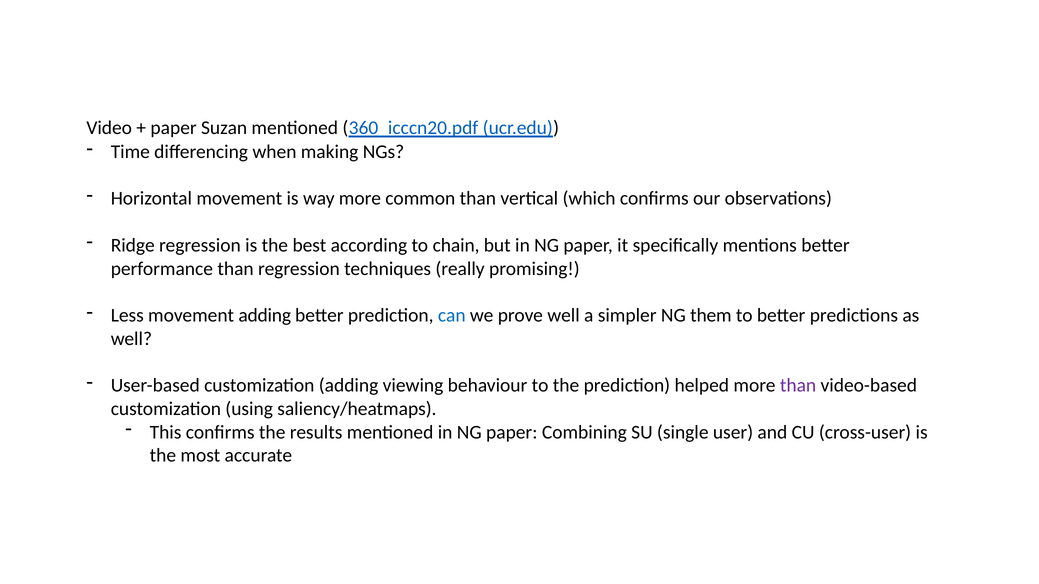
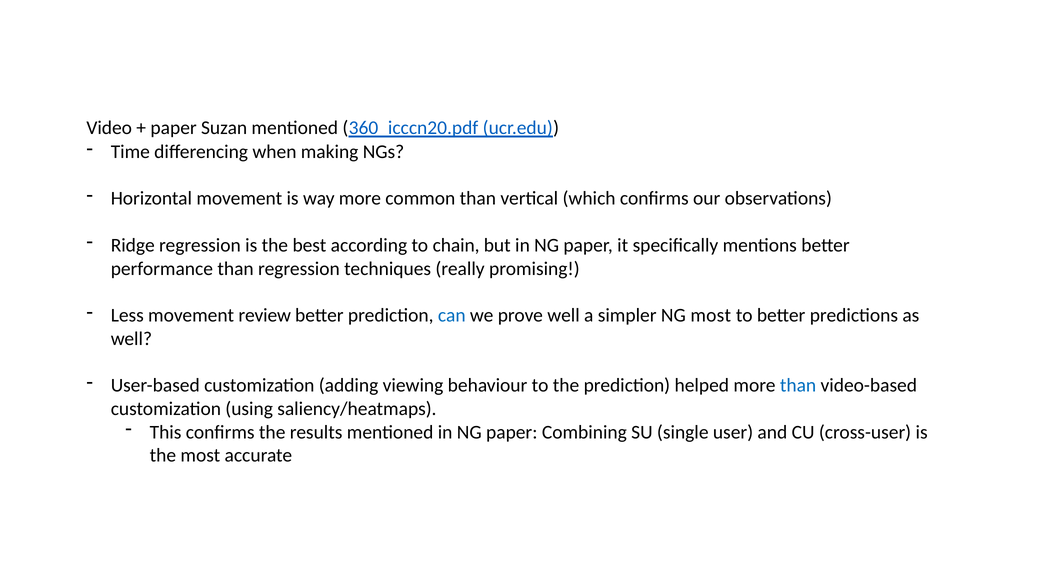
movement adding: adding -> review (265, 316)
NG them: them -> most (711, 316)
than colour: purple -> blue (798, 386)
